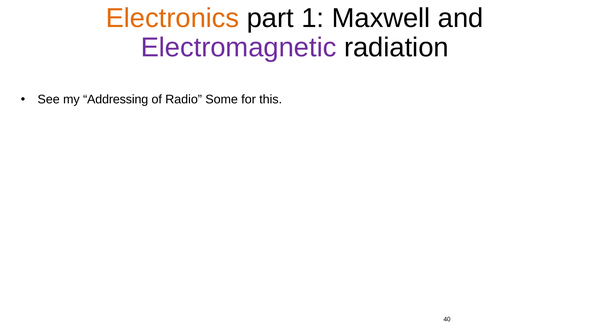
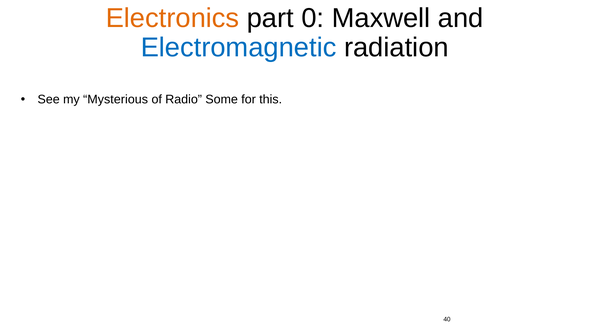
1: 1 -> 0 (313, 18)
Electromagnetic colour: purple -> blue (239, 48)
Addressing: Addressing -> Mysterious (116, 100)
